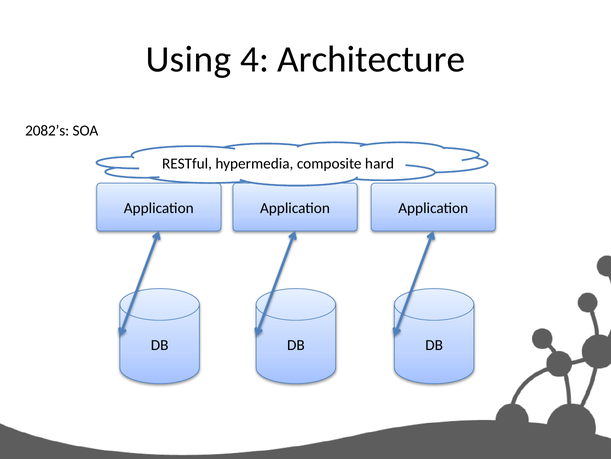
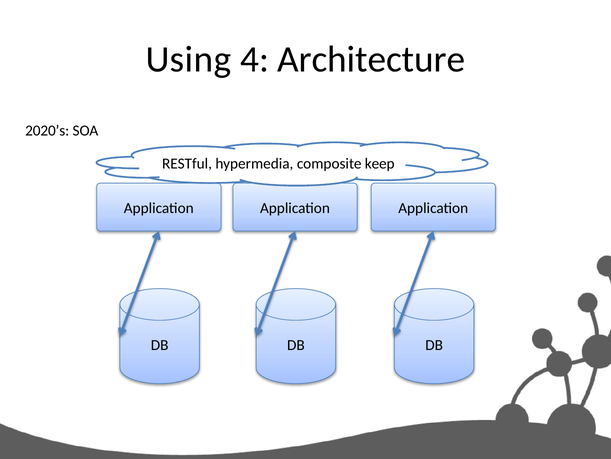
2082’s: 2082’s -> 2020’s (47, 130)
hard: hard -> keep (380, 164)
